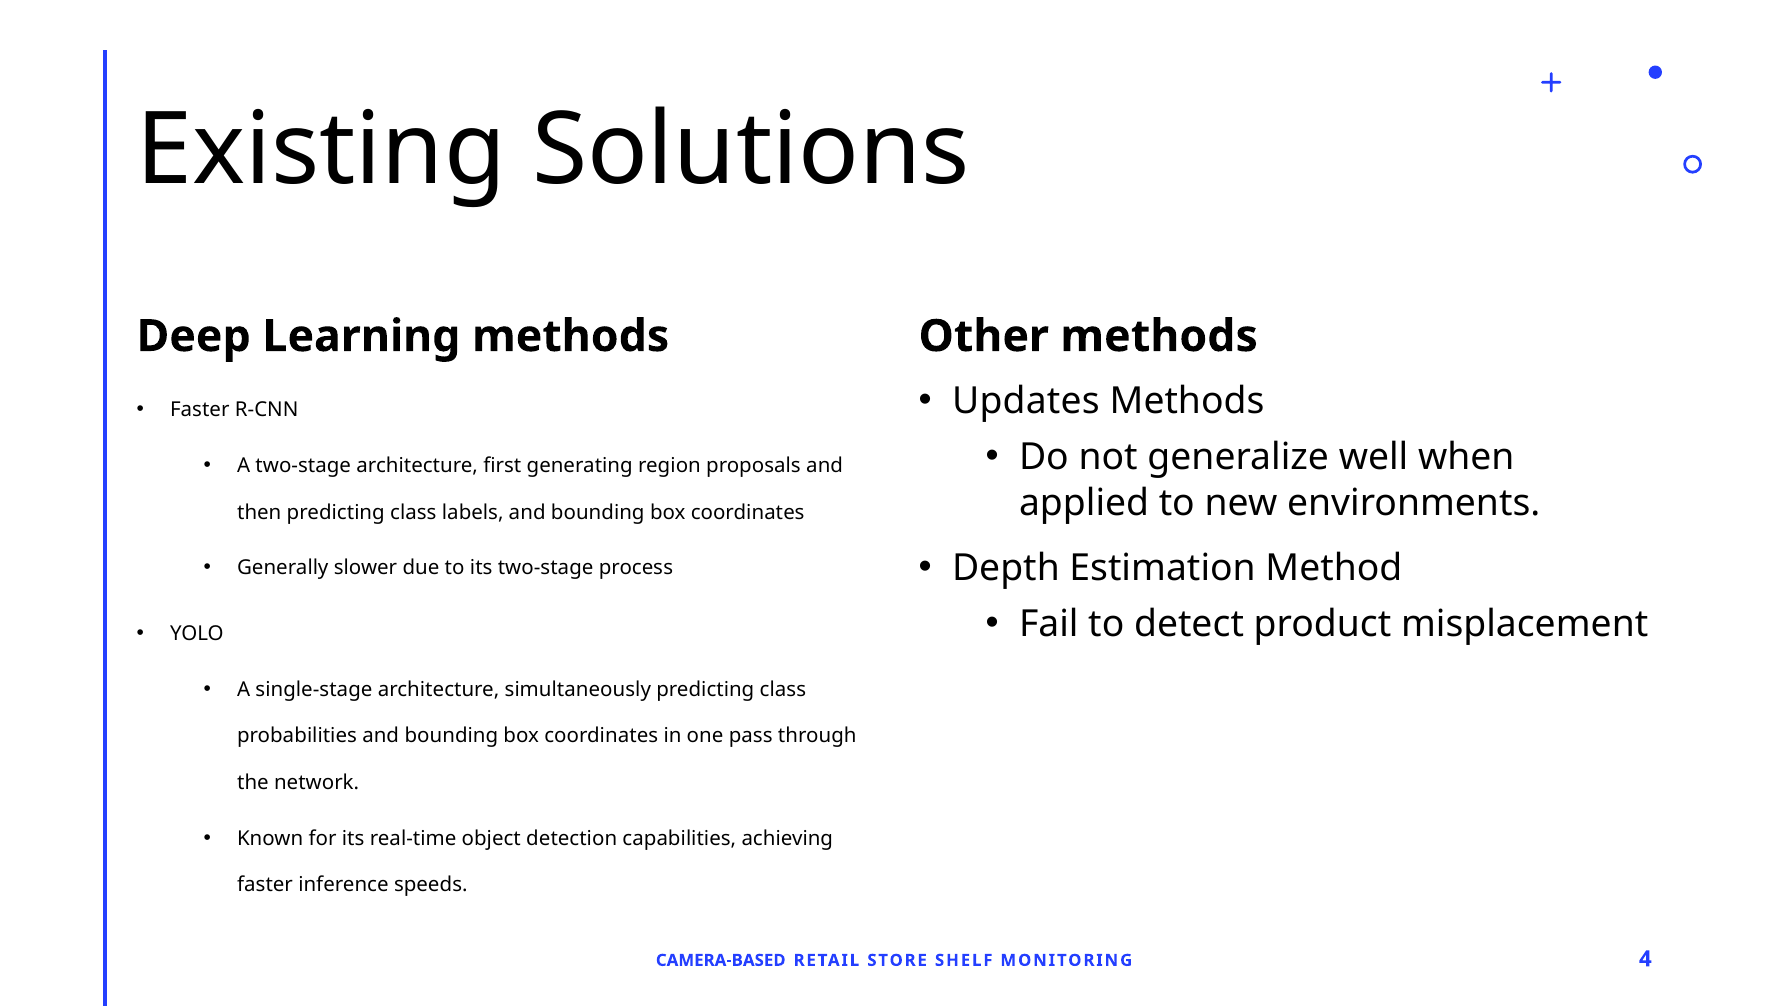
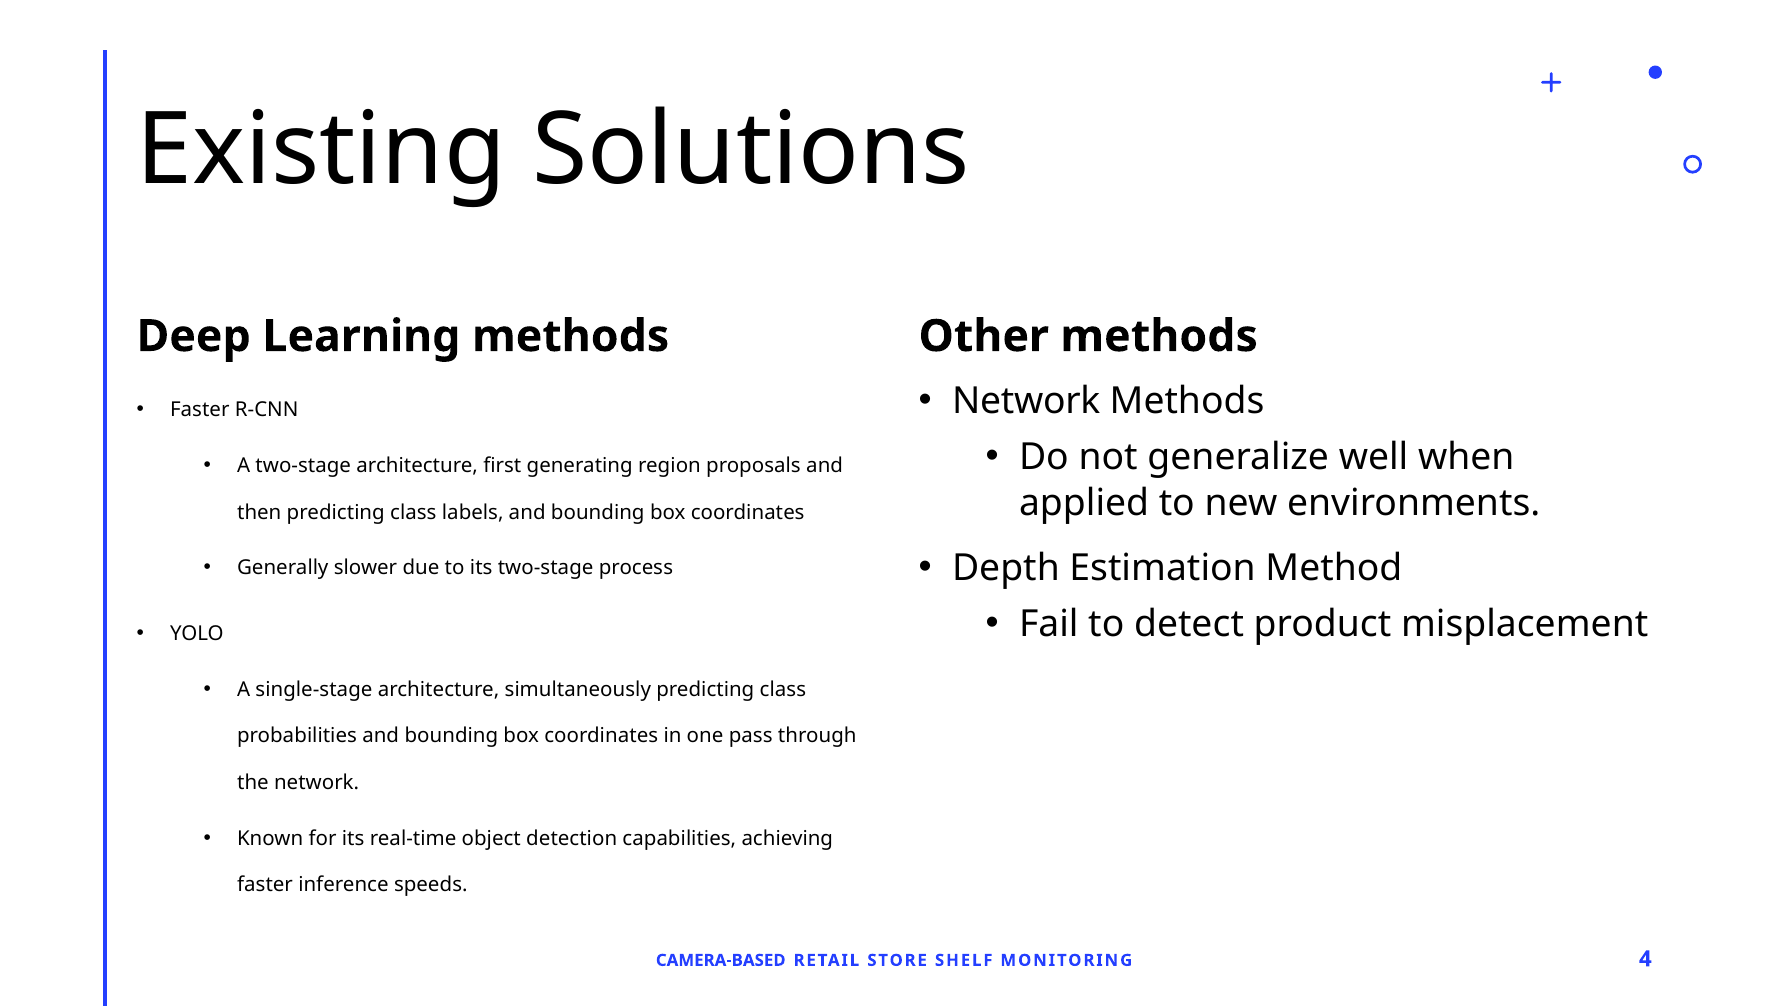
Updates: Updates -> Network (1026, 401)
